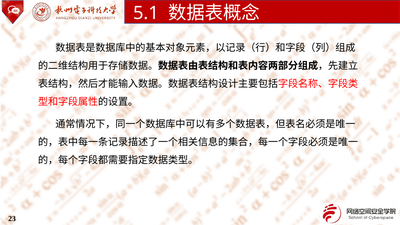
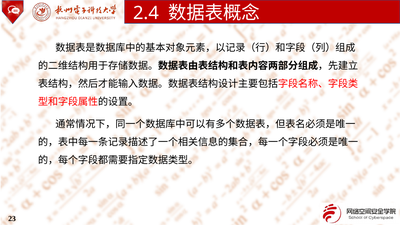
5.1: 5.1 -> 2.4 (146, 13)
